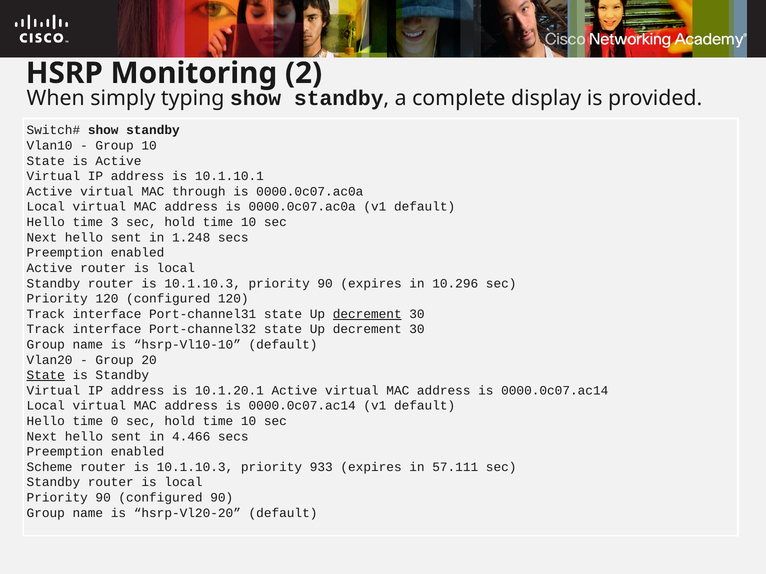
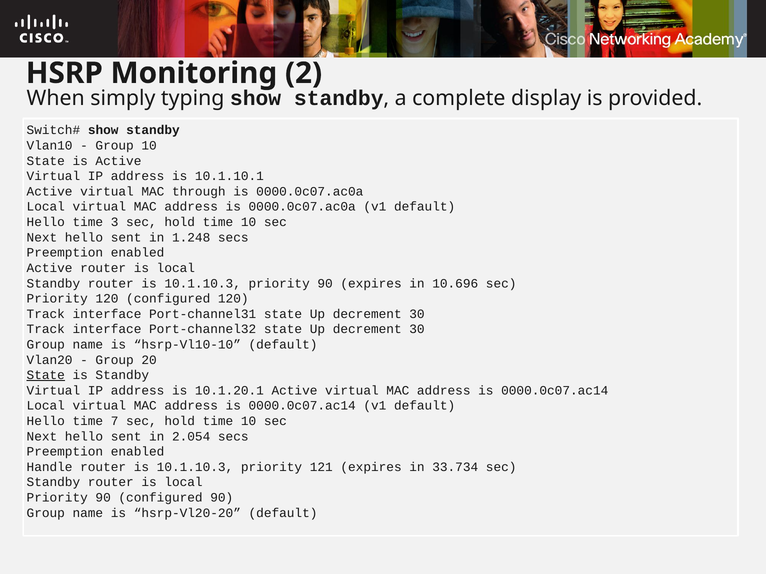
10.296: 10.296 -> 10.696 (455, 284)
decrement underline: present -> none (367, 314)
0: 0 -> 7 (115, 421)
4.466: 4.466 -> 2.054 (191, 437)
Scheme: Scheme -> Handle (50, 467)
933: 933 -> 121 (321, 467)
57.111: 57.111 -> 33.734 (455, 467)
